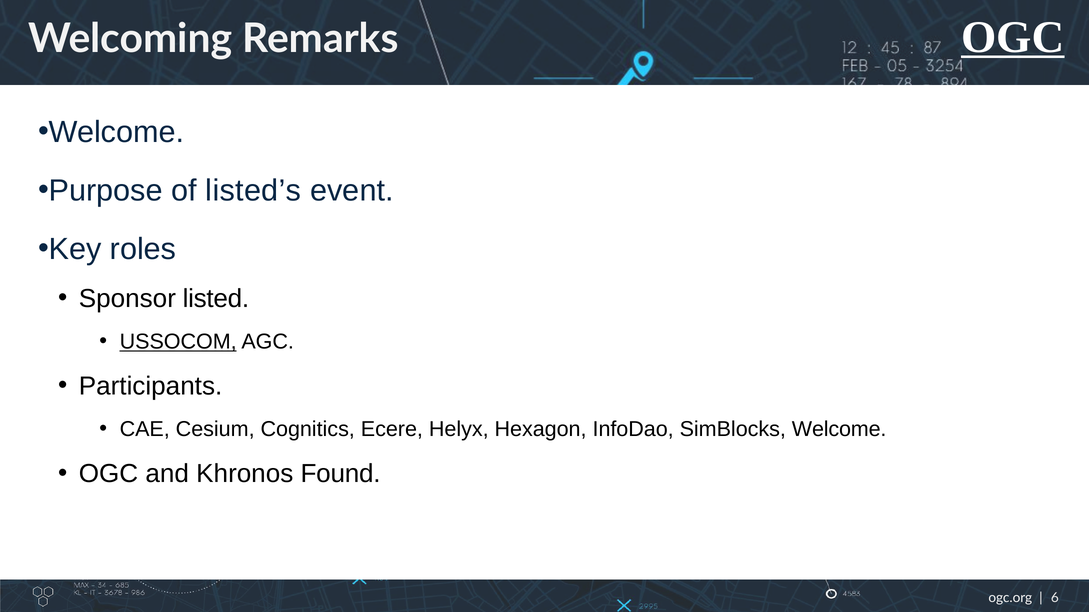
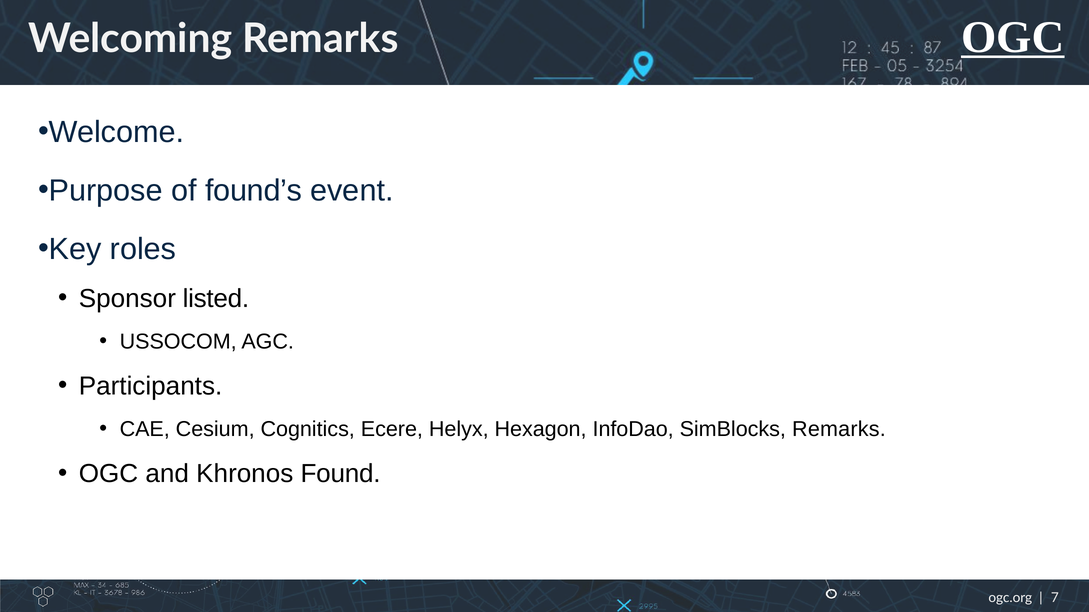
listed’s: listed’s -> found’s (254, 191)
USSOCOM underline: present -> none (178, 342)
SimBlocks Welcome: Welcome -> Remarks (839, 430)
6: 6 -> 7 (1055, 598)
